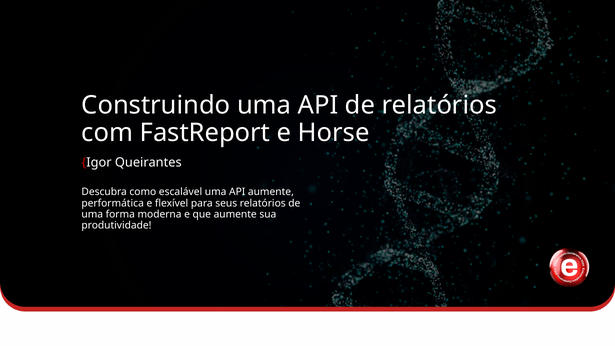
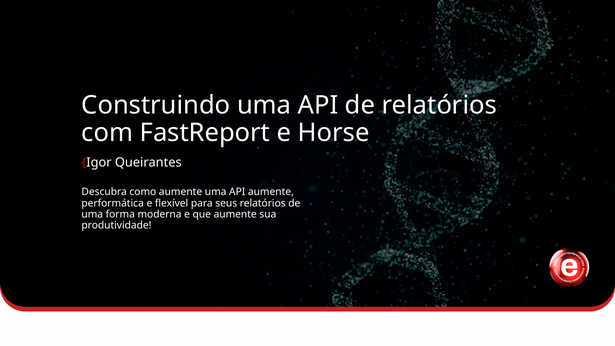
como escalável: escalável -> aumente (181, 192)
